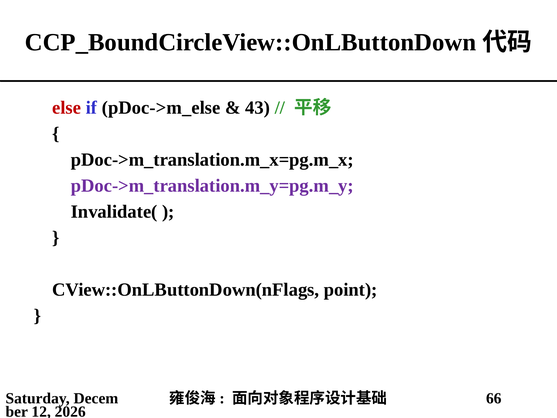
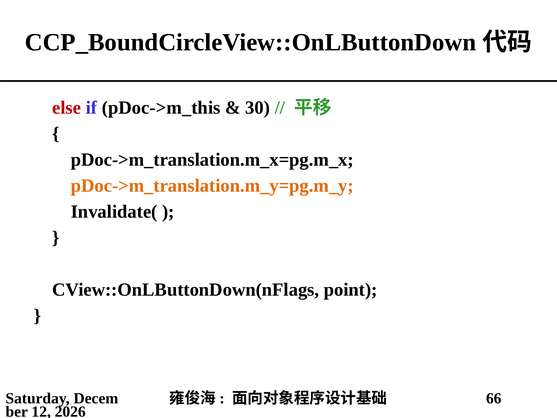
pDoc->m_else: pDoc->m_else -> pDoc->m_this (161, 108)
43: 43 -> 30 (258, 108)
pDoc->m_translation.m_y=pg.m_y colour: purple -> orange (212, 186)
